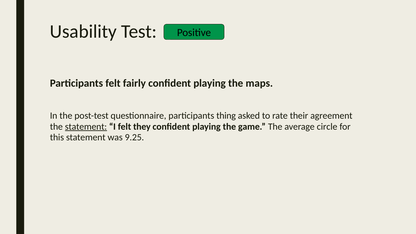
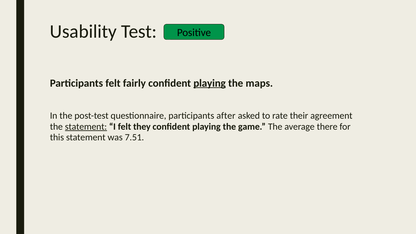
playing underline: none -> present (210, 83)
thing: thing -> after (226, 116)
circle: circle -> there (327, 127)
9.25: 9.25 -> 7.51 (134, 137)
